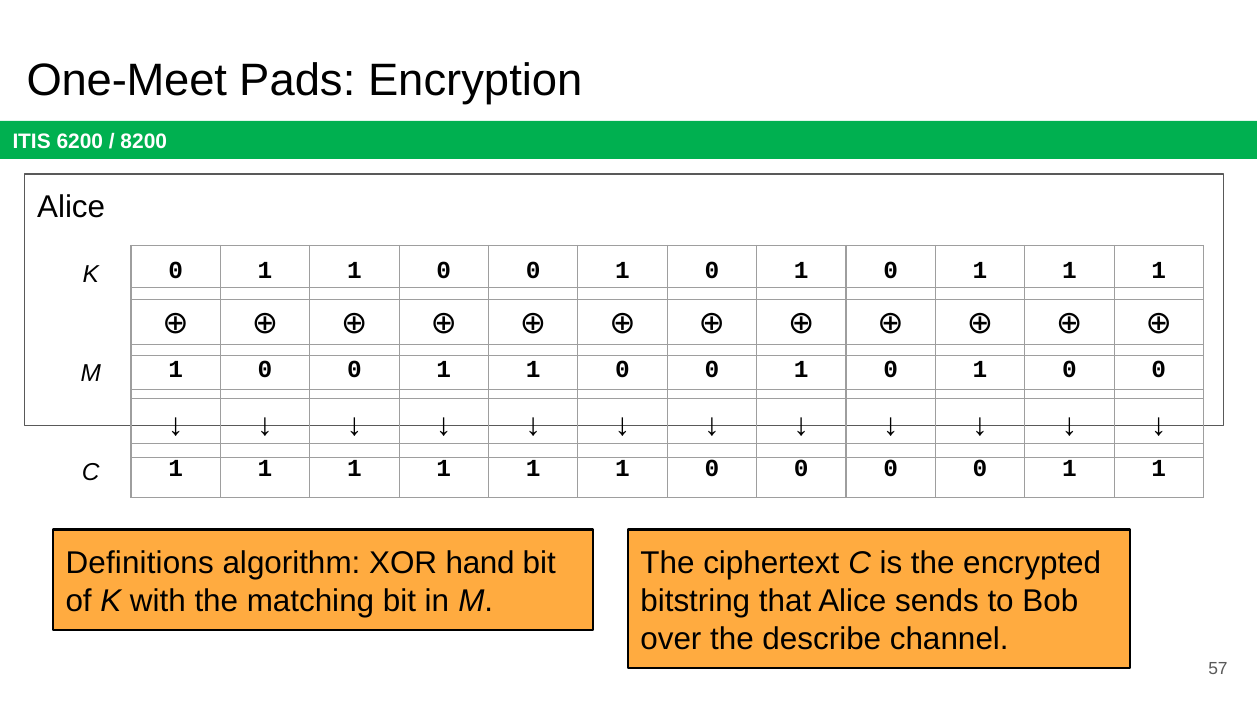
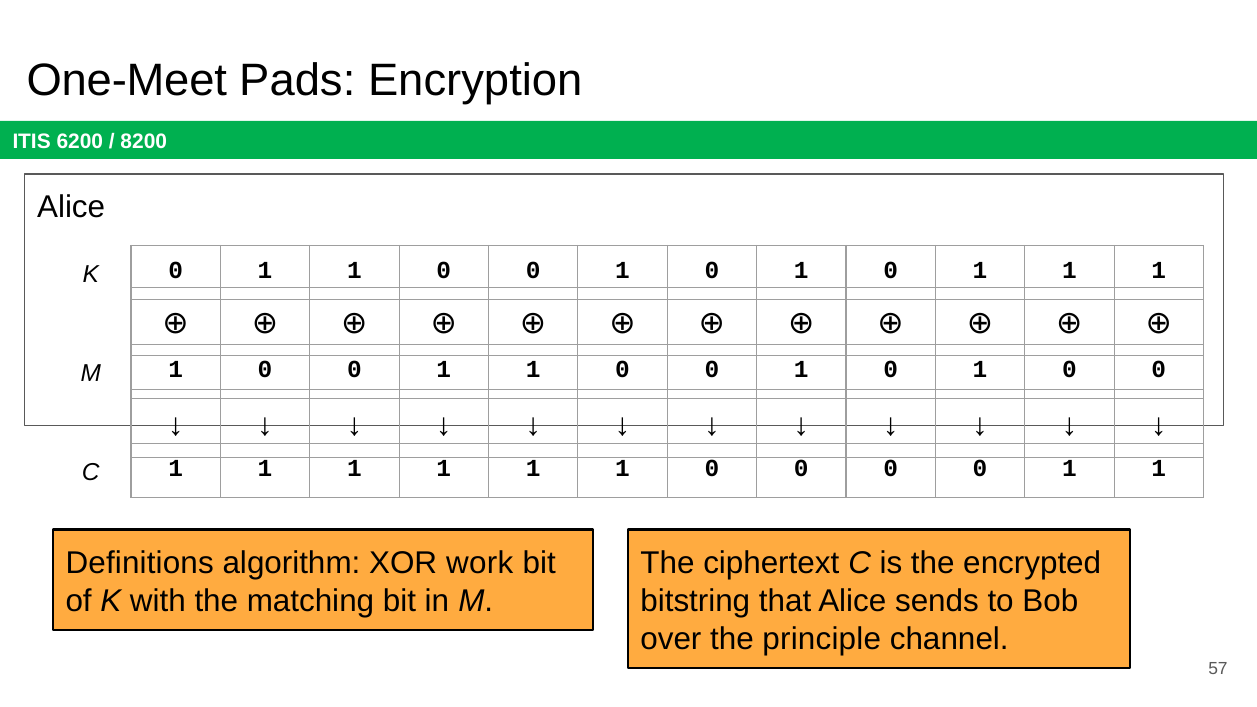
hand: hand -> work (480, 563)
describe: describe -> principle (822, 639)
